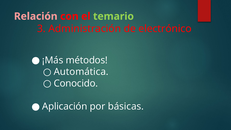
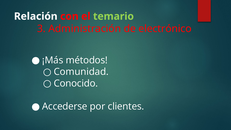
Relación colour: pink -> white (36, 16)
Automática: Automática -> Comunidad (81, 72)
Aplicación: Aplicación -> Accederse (65, 106)
básicas: básicas -> clientes (126, 106)
